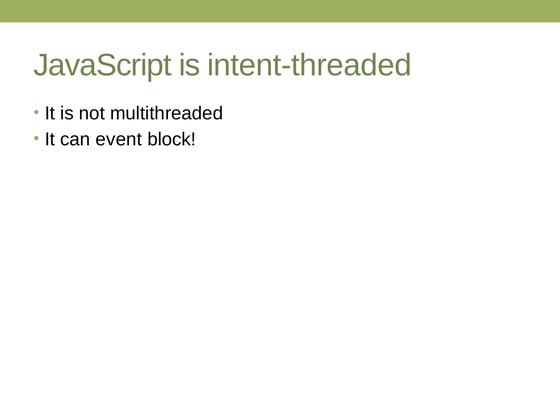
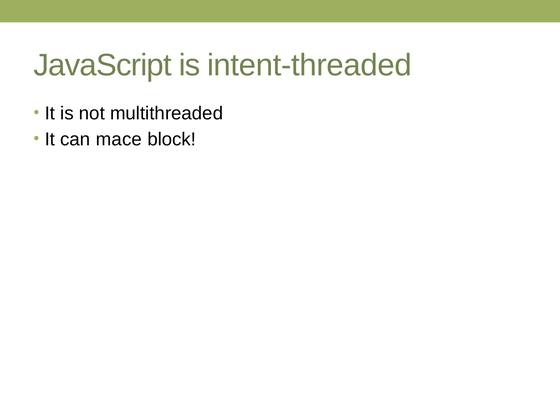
event: event -> mace (119, 139)
